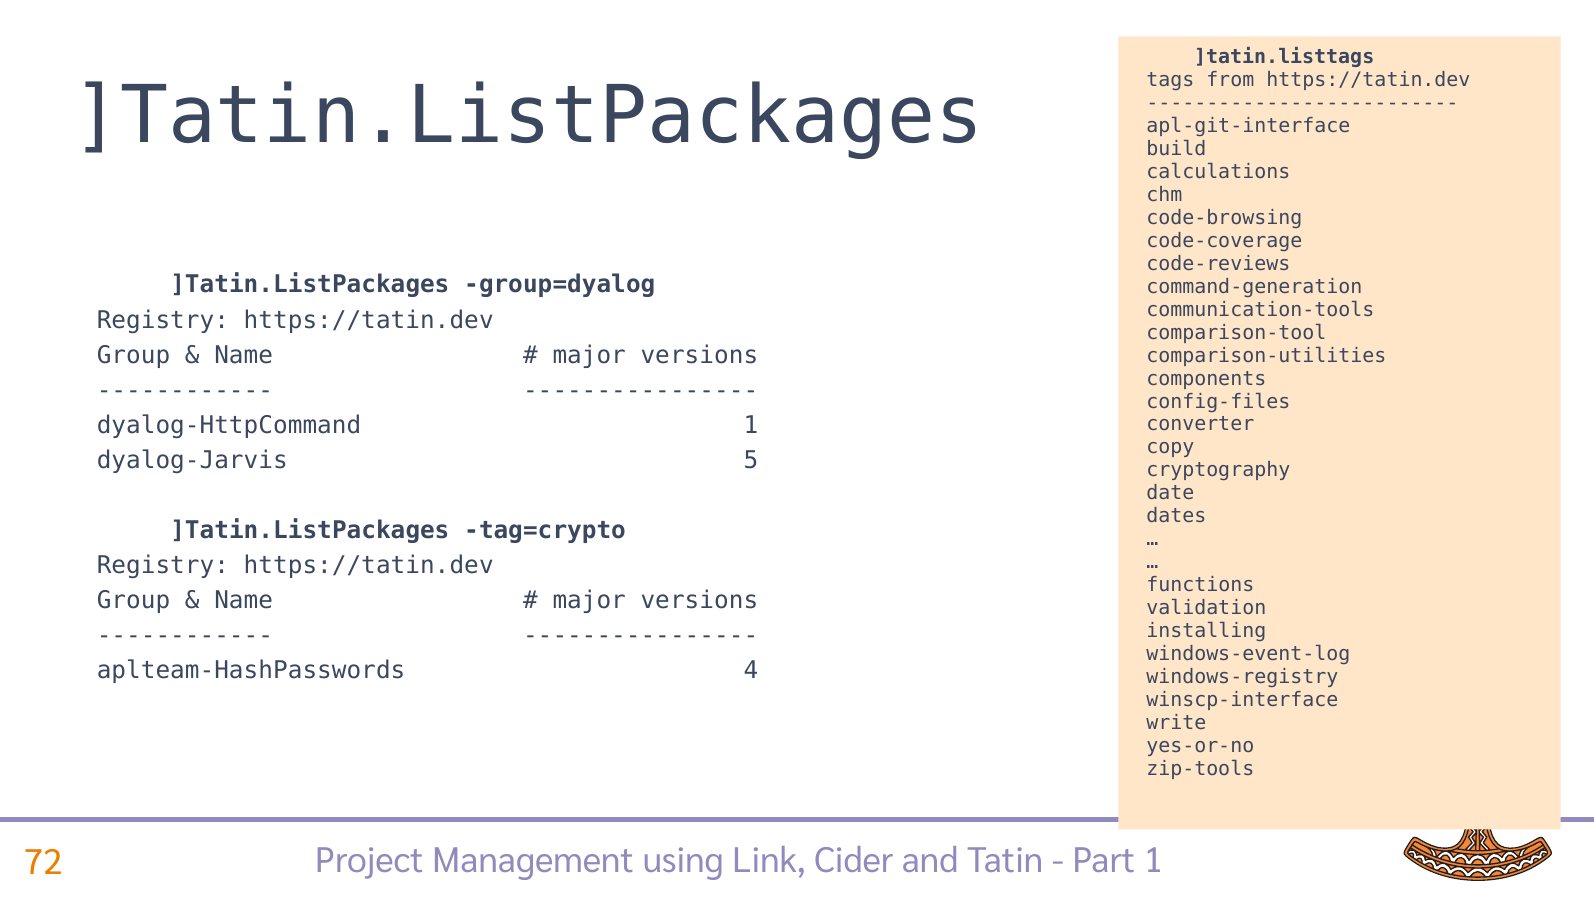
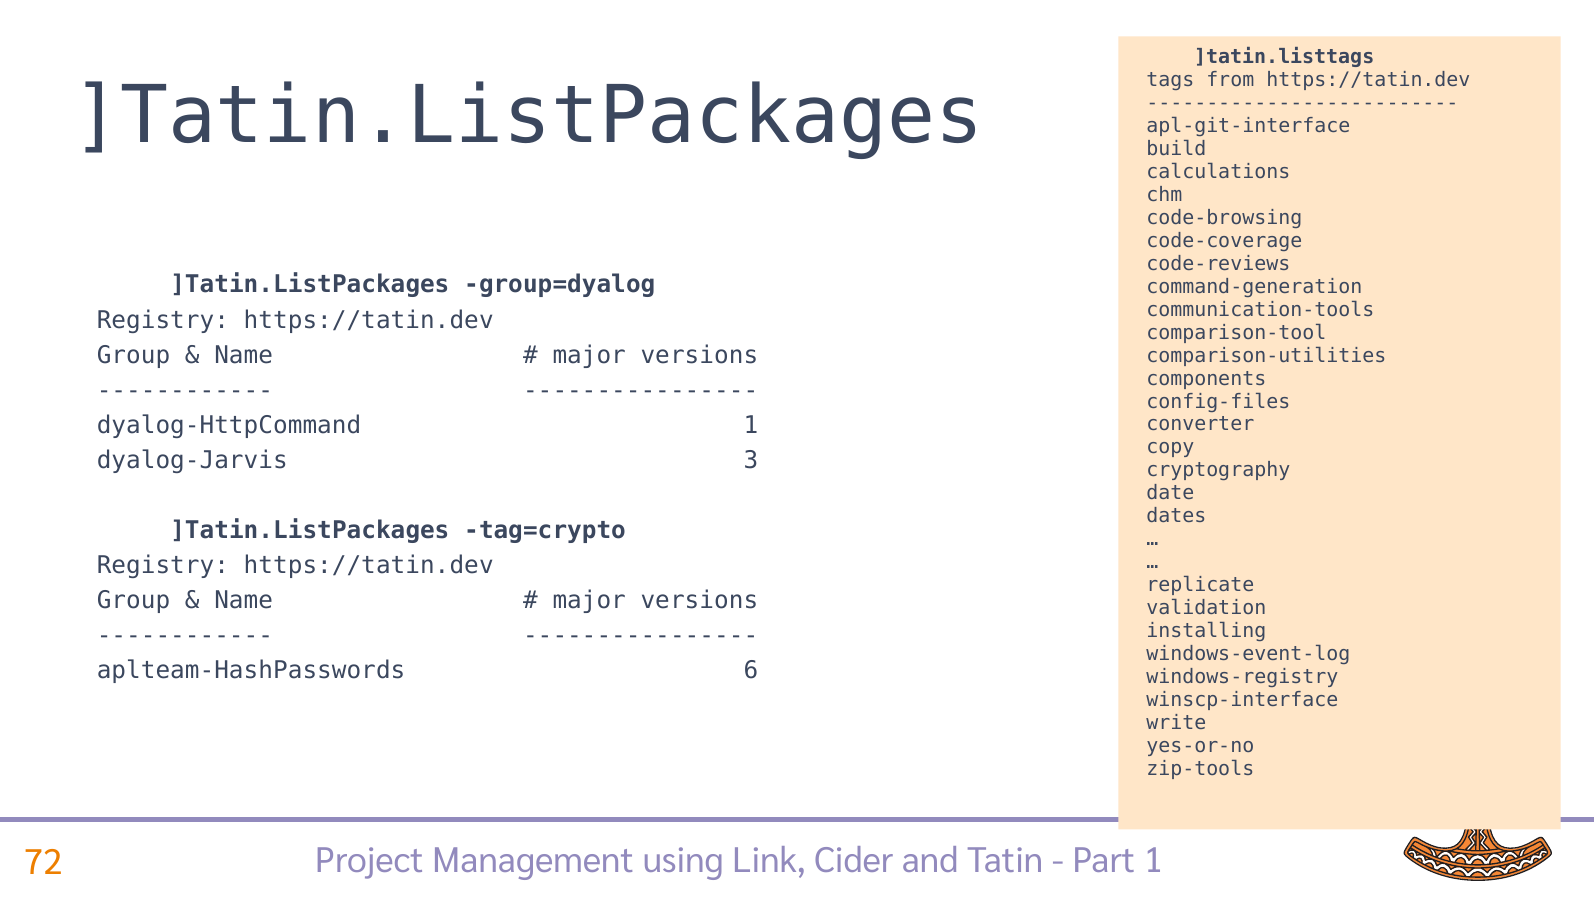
5: 5 -> 3 (751, 460)
functions: functions -> replicate (1200, 585)
4: 4 -> 6 (751, 671)
